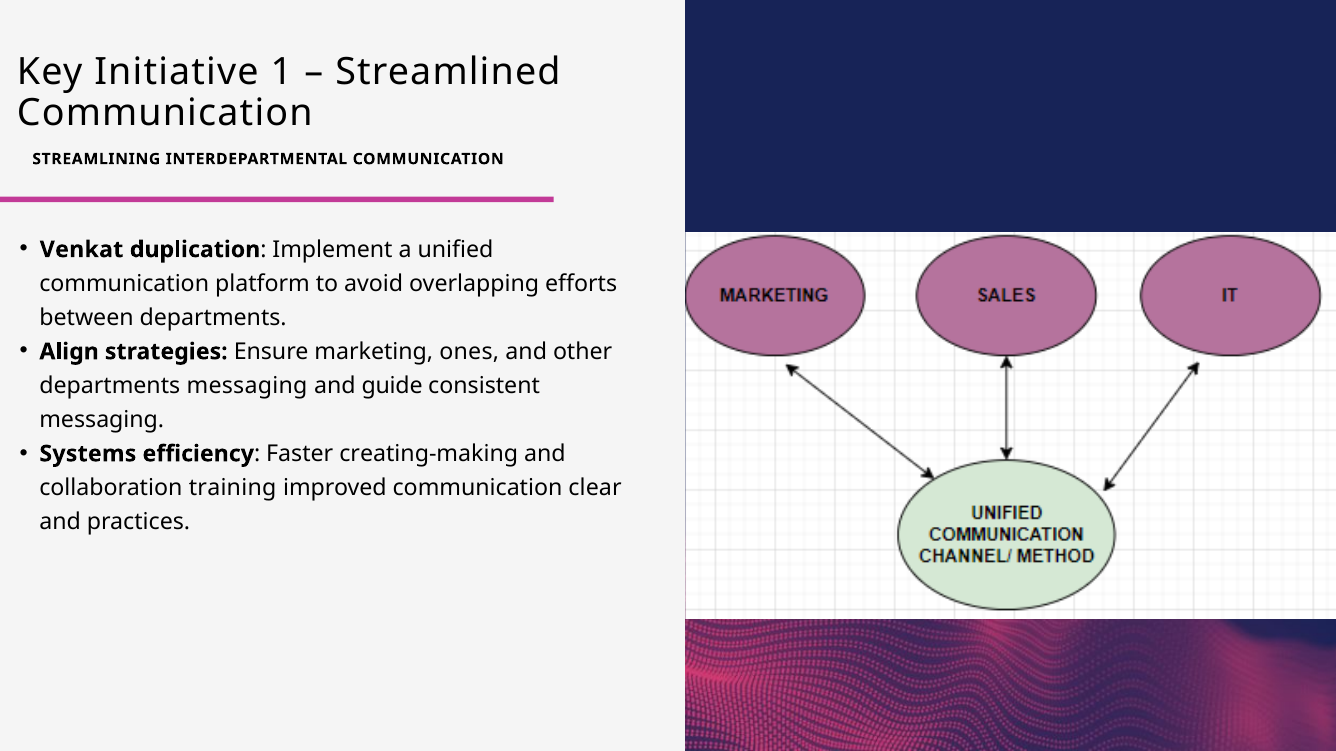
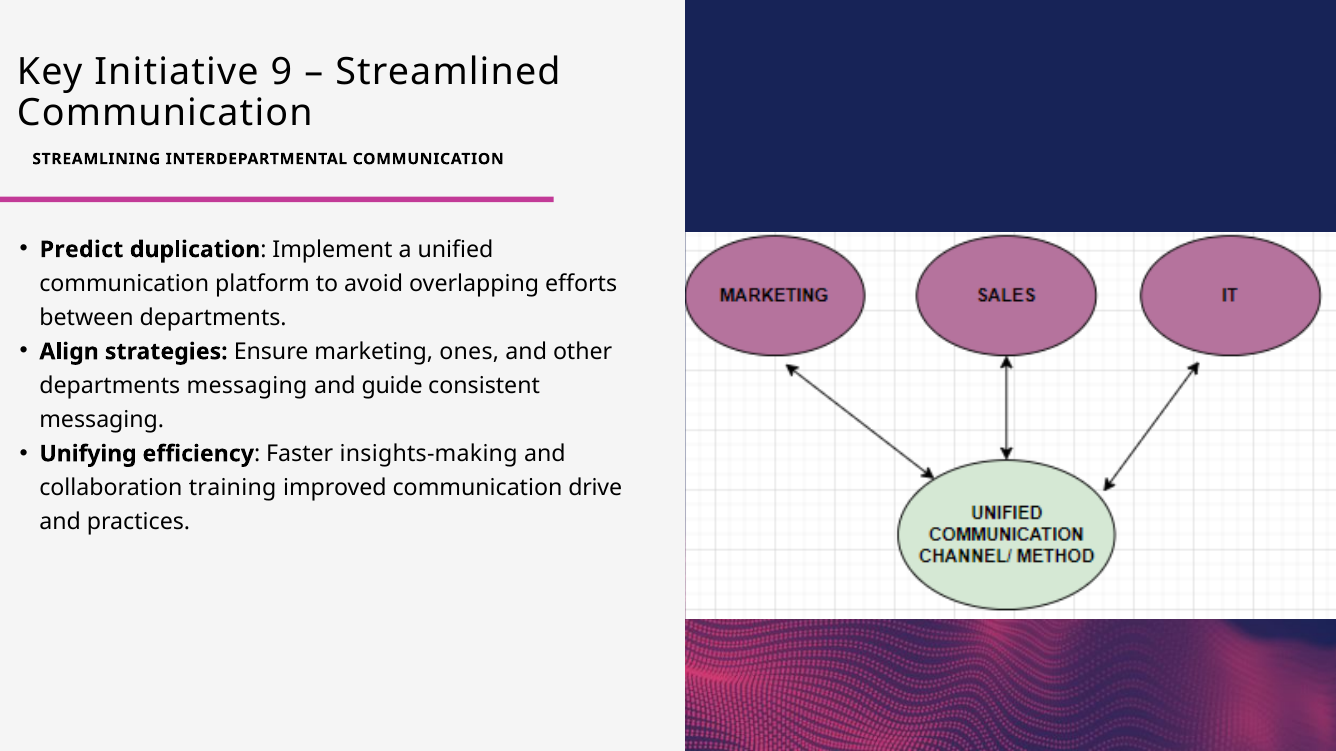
1: 1 -> 9 (281, 72)
Venkat: Venkat -> Predict (81, 250)
Systems: Systems -> Unifying (88, 454)
creating-making: creating-making -> insights-making (429, 454)
clear: clear -> drive (595, 488)
